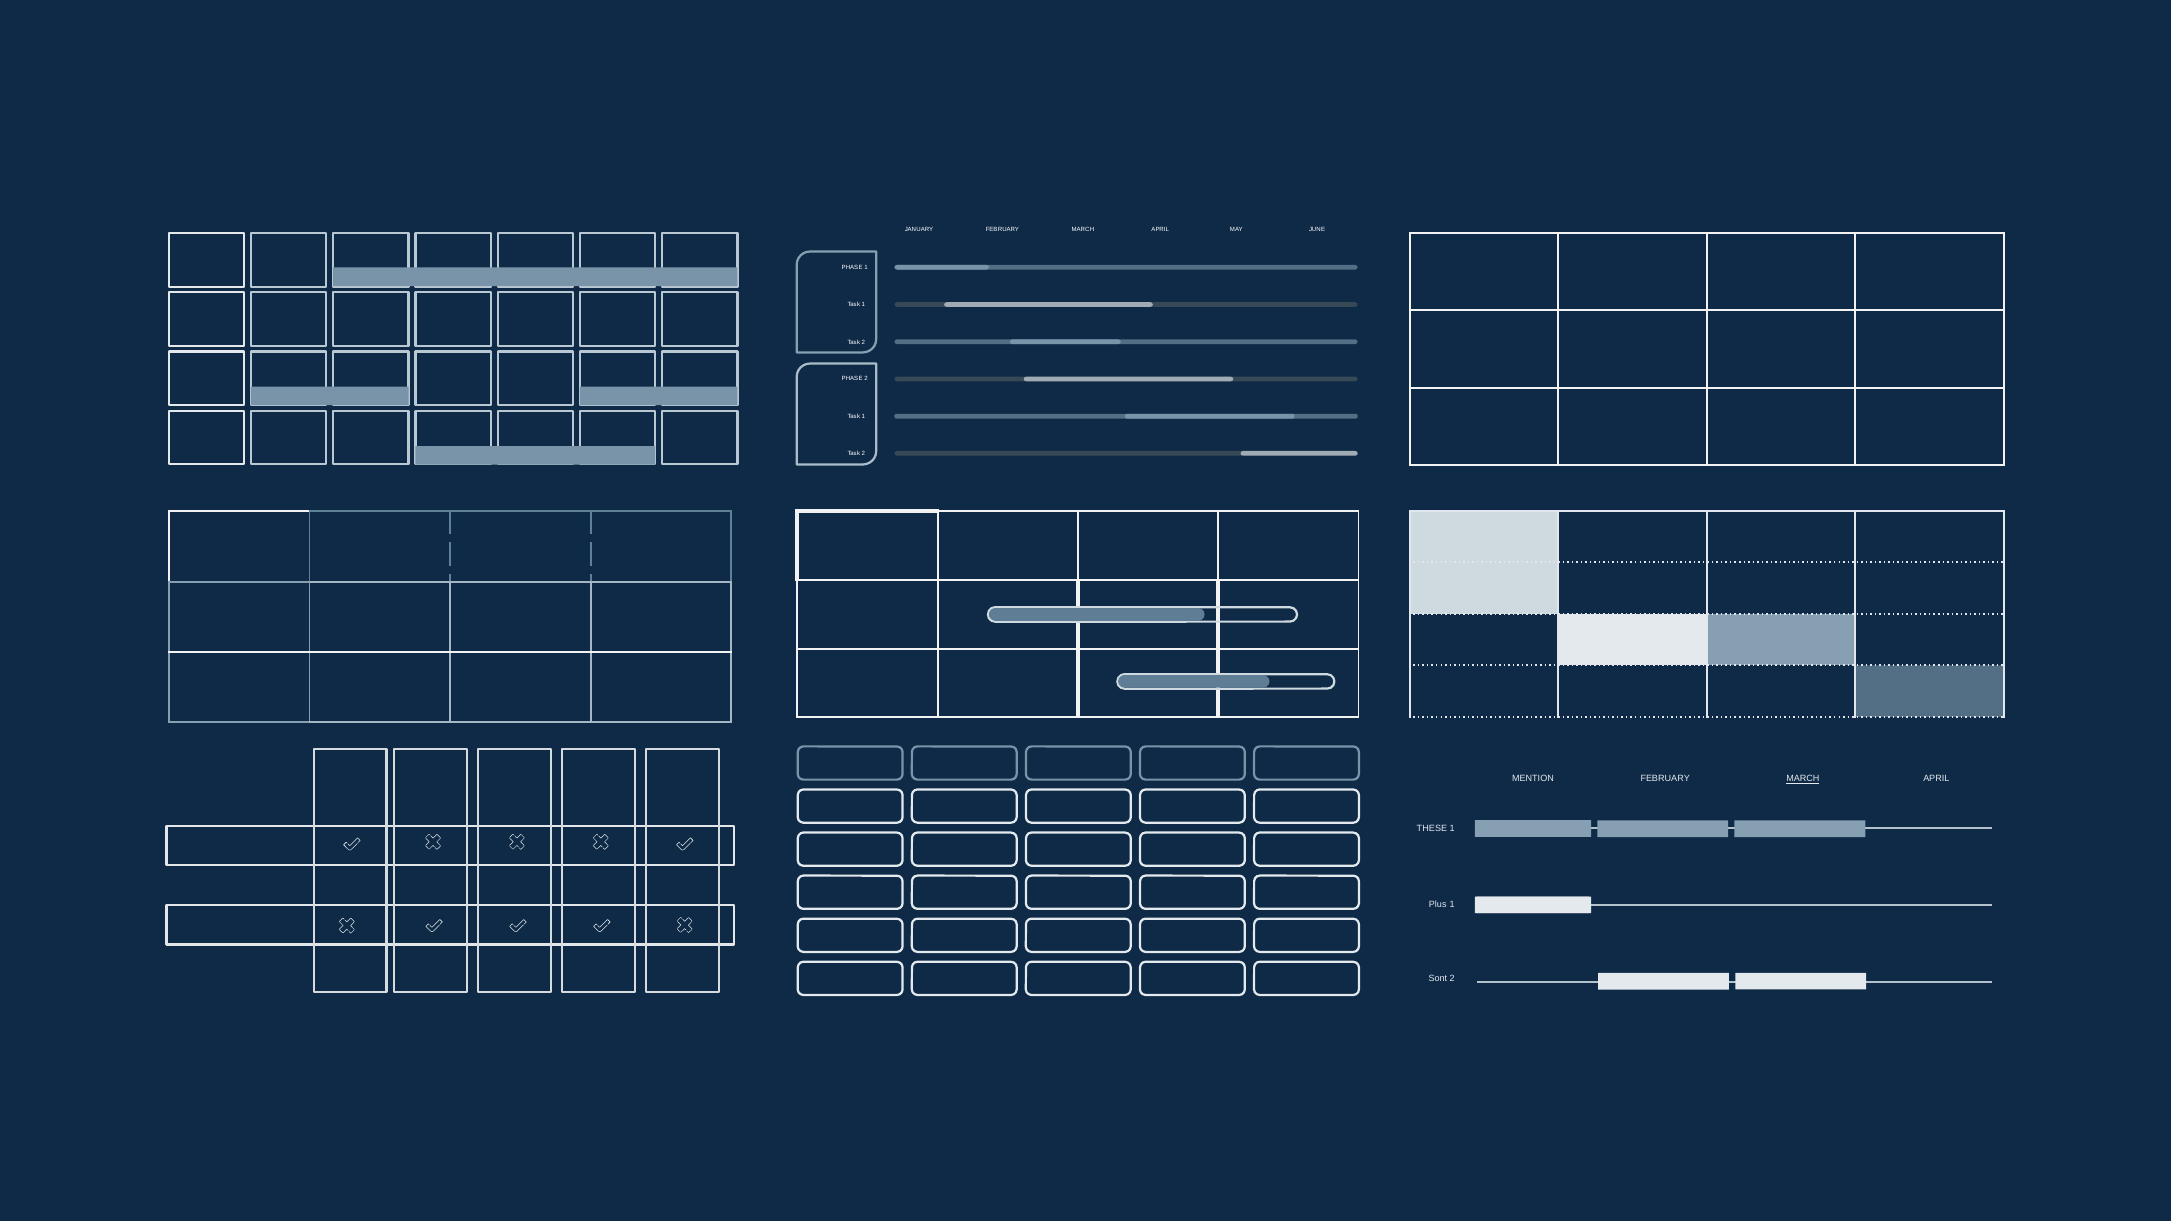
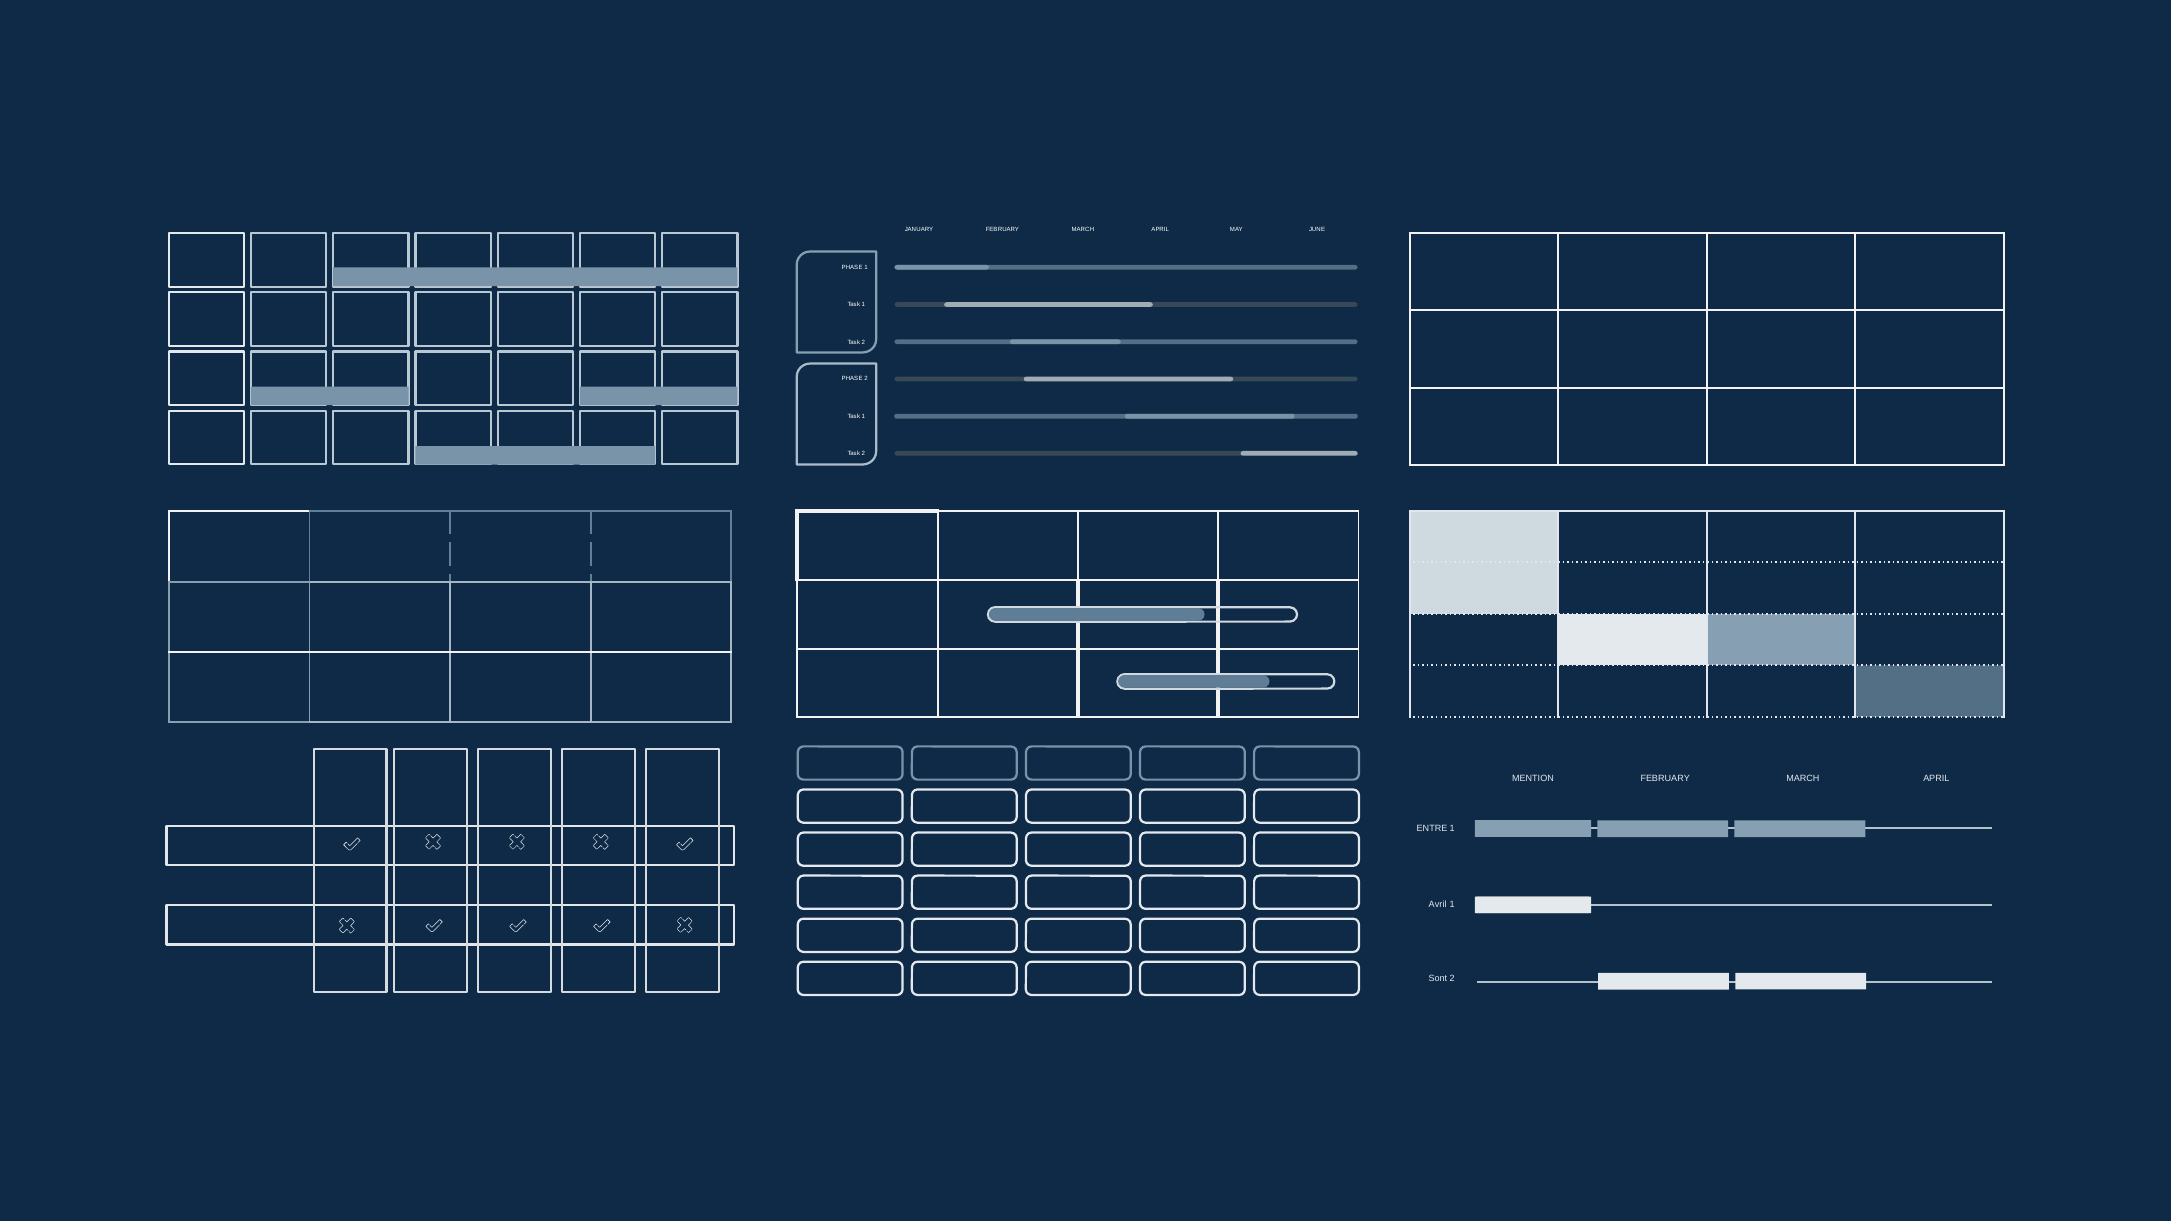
MARCH underline: present -> none (1803, 779)
THESE: THESE -> ENTRE (1432, 829)
Plus: Plus -> Avril (1438, 904)
